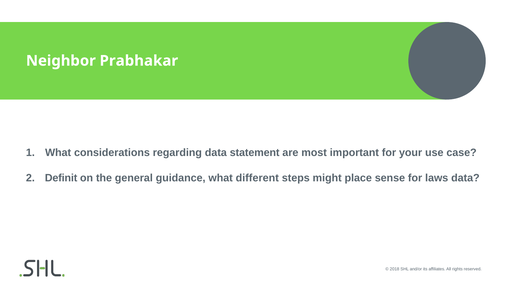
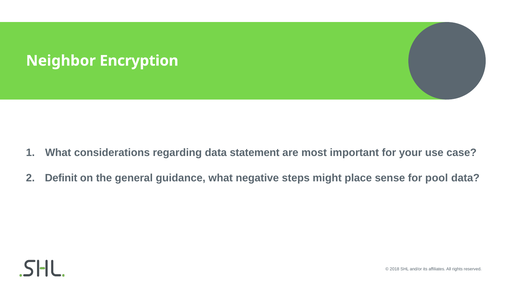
Prabhakar: Prabhakar -> Encryption (139, 61)
different: different -> negative (257, 178)
laws: laws -> pool (437, 178)
